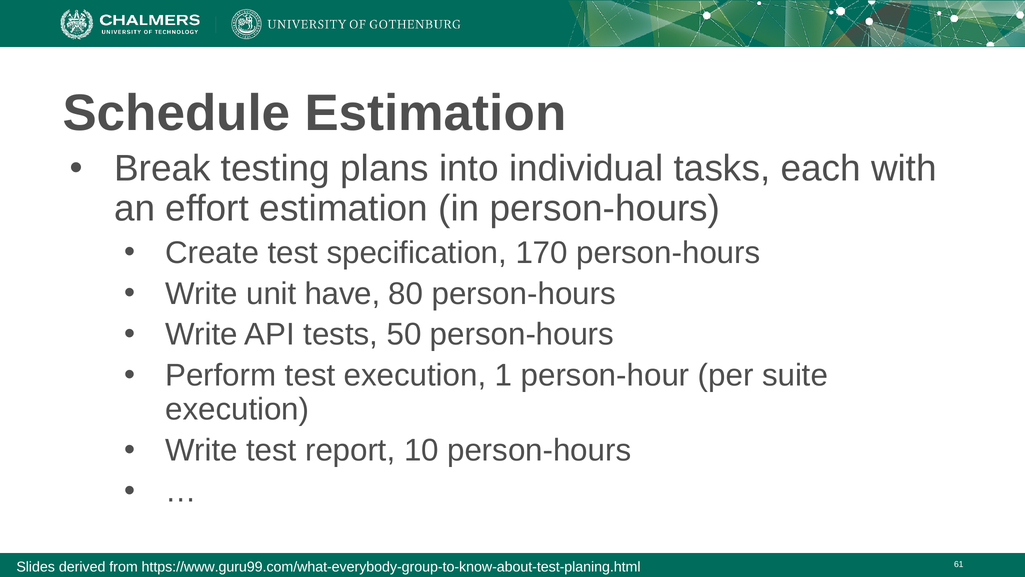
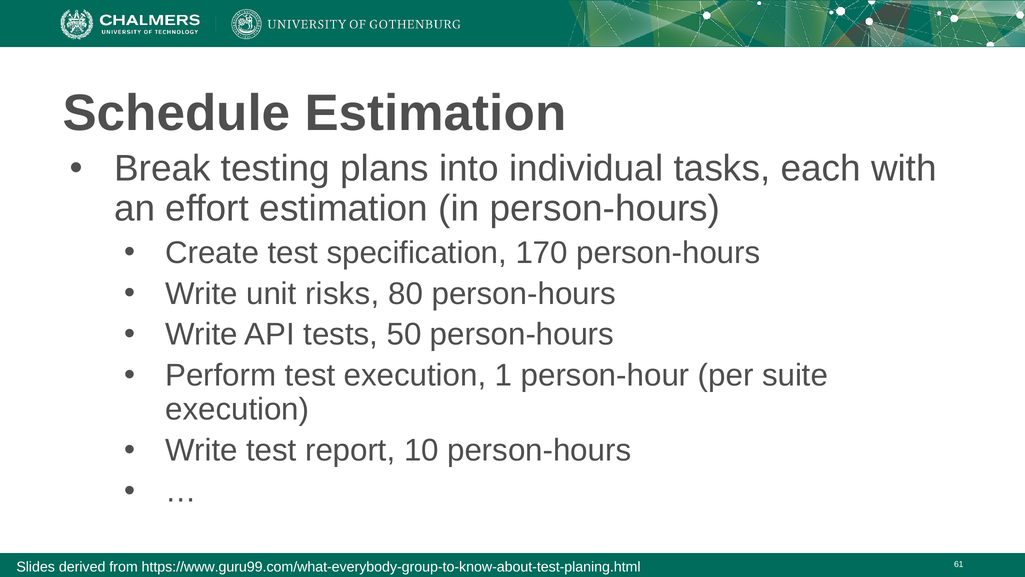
have: have -> risks (342, 293)
